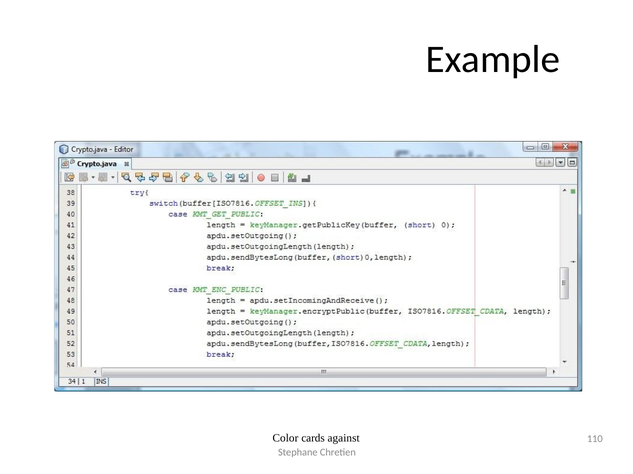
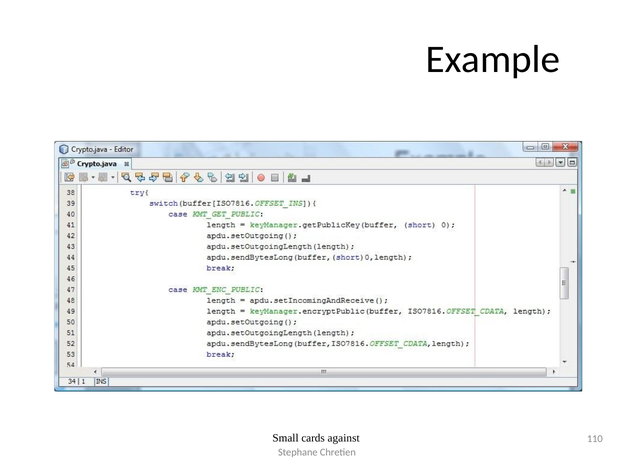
Color: Color -> Small (286, 439)
